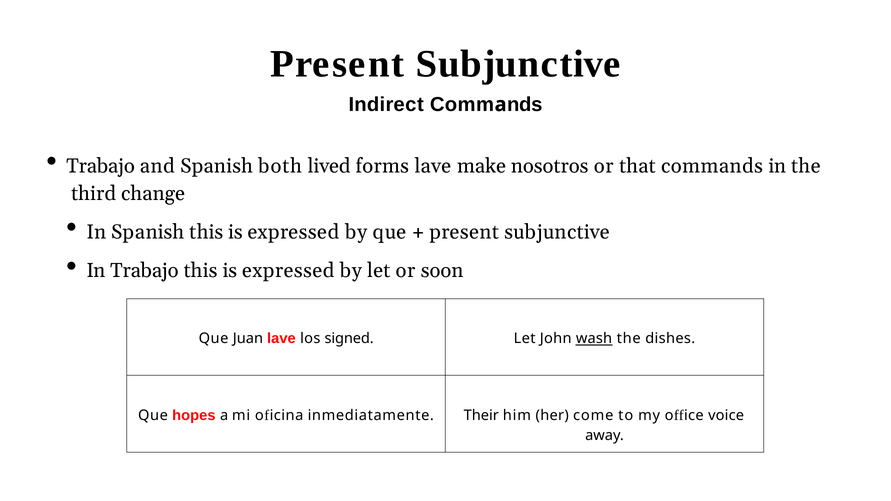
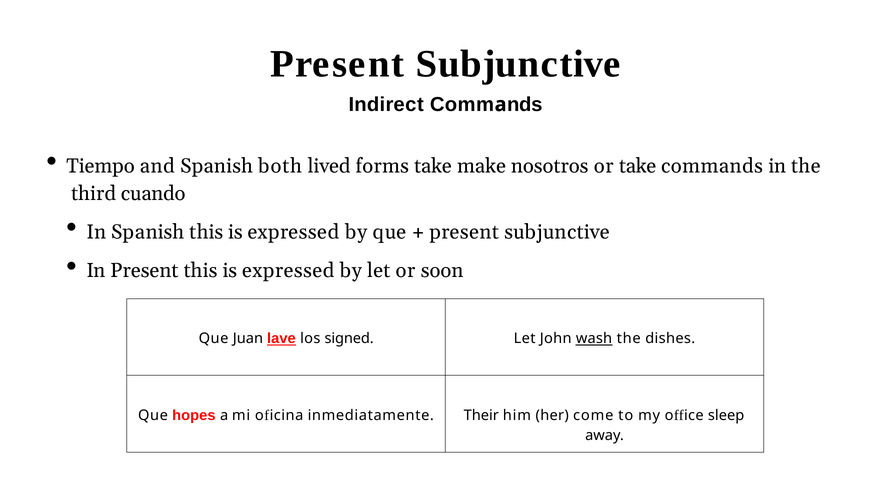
Trabajo: Trabajo -> Tiempo (101, 166)
forms lave: lave -> take (433, 166)
or that: that -> take (638, 166)
change: change -> cuando (153, 193)
In Trabajo: Trabajo -> Present (144, 271)
lave underline: none -> present (281, 339)
voice: voice -> sleep (726, 416)
